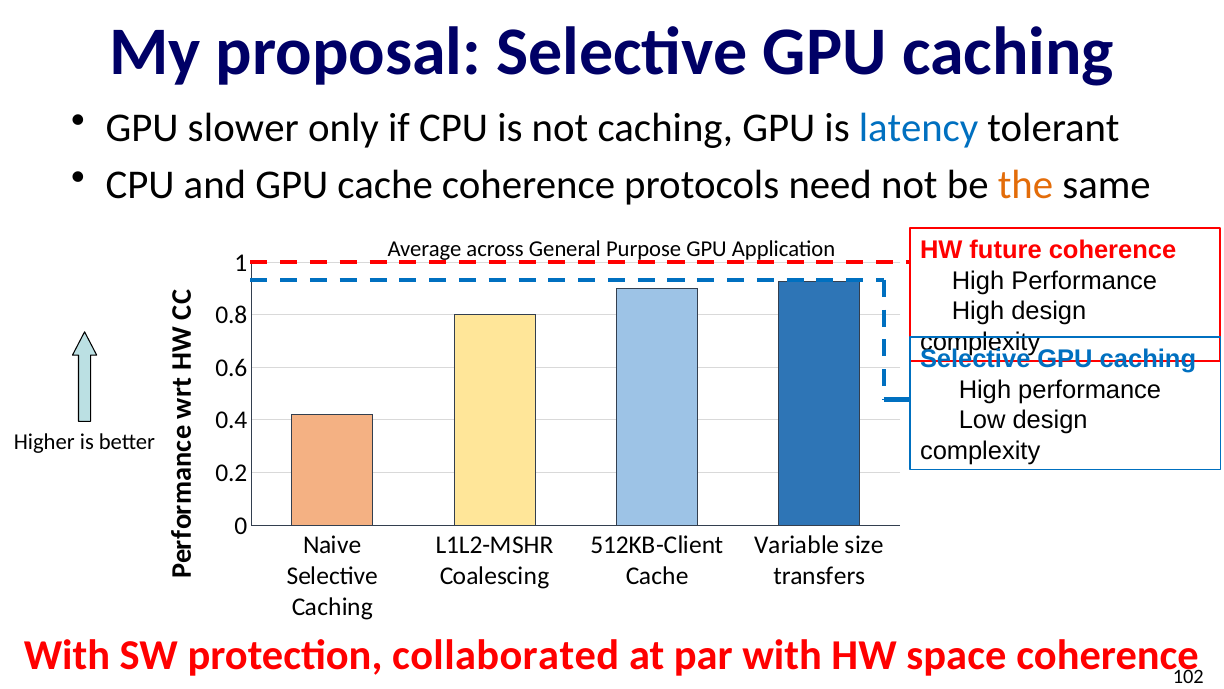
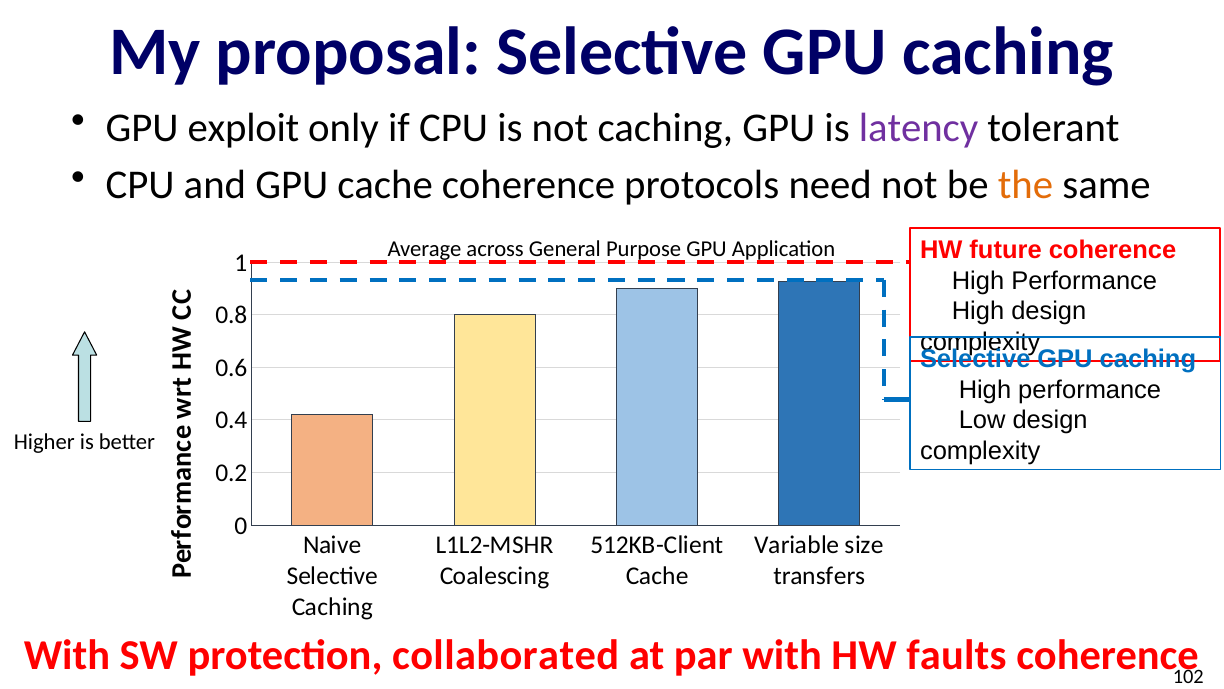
slower: slower -> exploit (244, 127)
latency colour: blue -> purple (919, 127)
space: space -> faults (956, 655)
